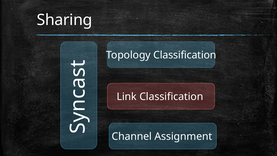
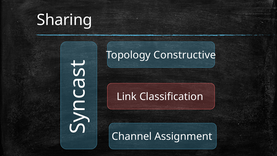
Topology Classification: Classification -> Constructive (185, 55)
